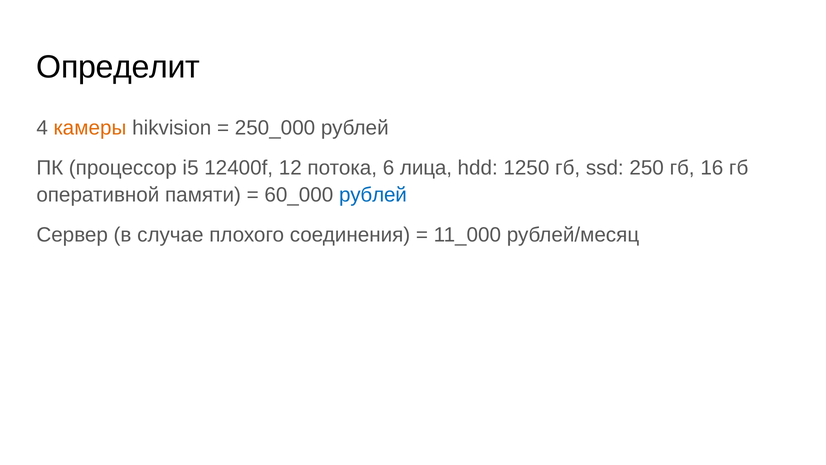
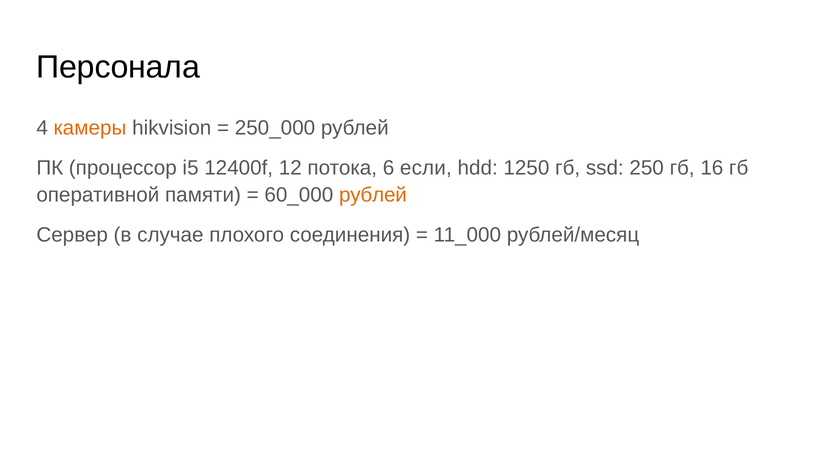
Определит: Определит -> Персонала (118, 67)
лица: лица -> если (426, 168)
рублей colour: blue -> orange (373, 195)
